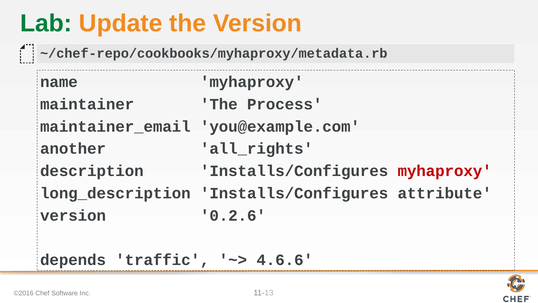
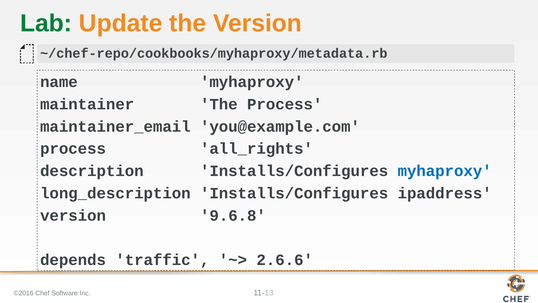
another: another -> process (73, 149)
myhaproxy colour: red -> blue (445, 171)
attribute: attribute -> ipaddress (445, 193)
0.2.6: 0.2.6 -> 9.6.8 (233, 215)
4.6.6: 4.6.6 -> 2.6.6 (285, 260)
